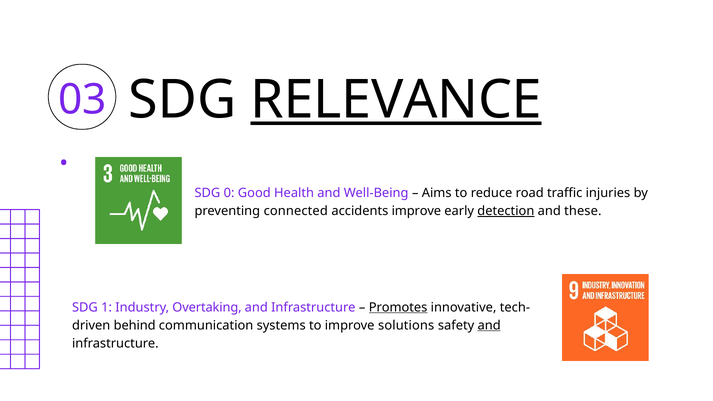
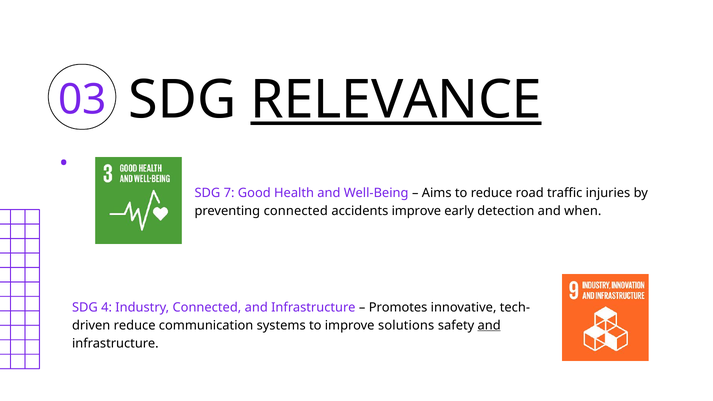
0: 0 -> 7 (229, 193)
detection underline: present -> none (506, 211)
these: these -> when (583, 211)
1: 1 -> 4 (107, 307)
Industry Overtaking: Overtaking -> Connected (207, 307)
Promotes underline: present -> none (398, 307)
behind: behind -> reduce (135, 325)
